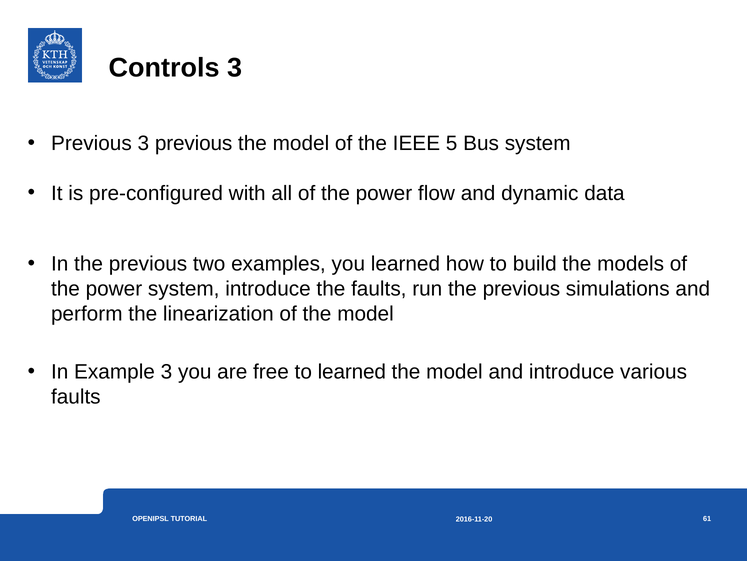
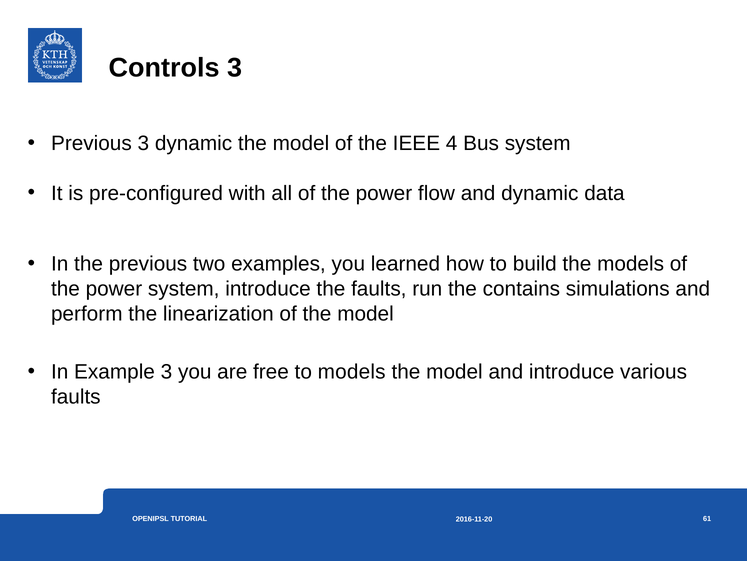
3 previous: previous -> dynamic (194, 143)
5: 5 -> 4 (452, 143)
run the previous: previous -> contains (521, 288)
to learned: learned -> models (352, 371)
